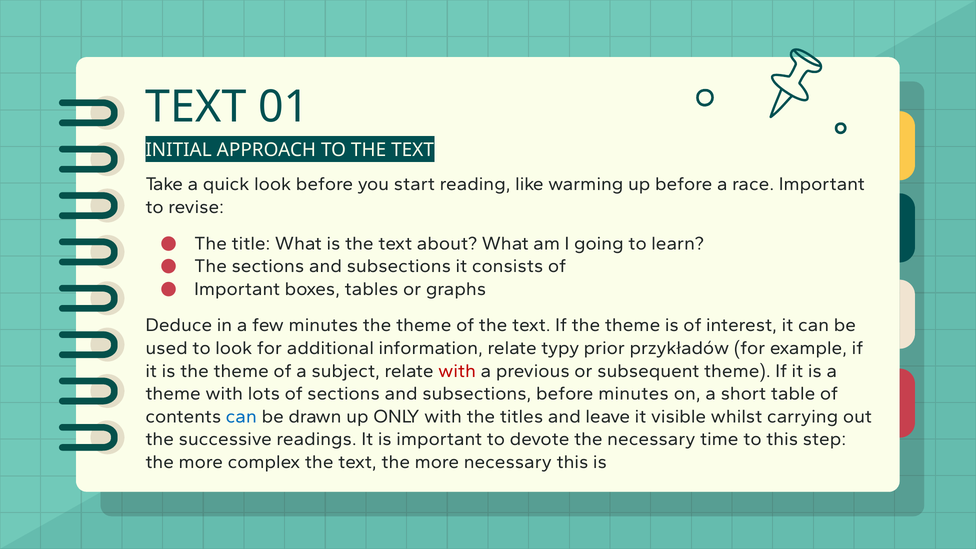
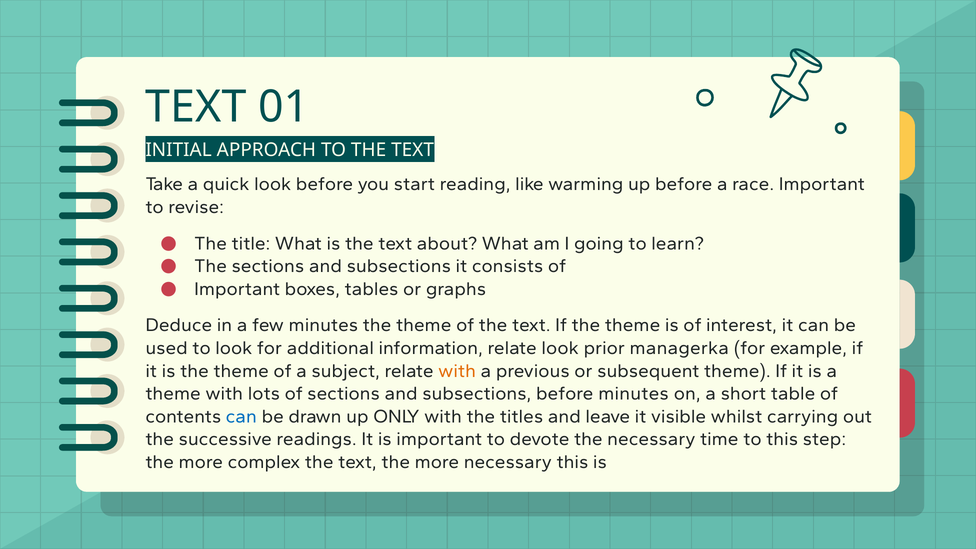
relate typy: typy -> look (560, 348)
przykładów: przykładów -> managerka (679, 348)
with colour: red -> orange (457, 371)
